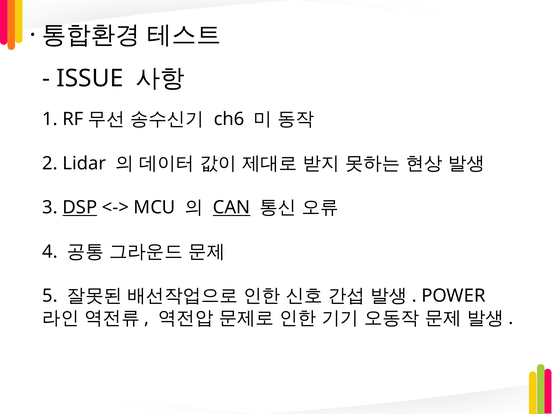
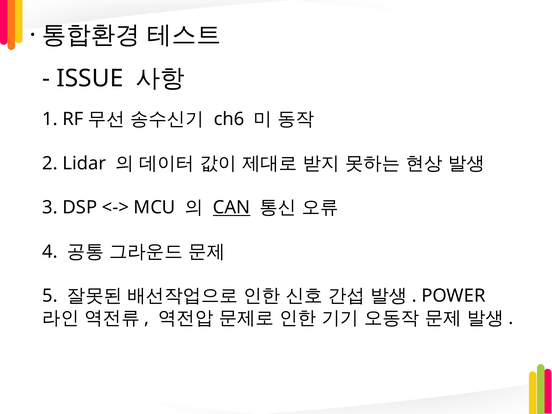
DSP underline: present -> none (80, 208)
